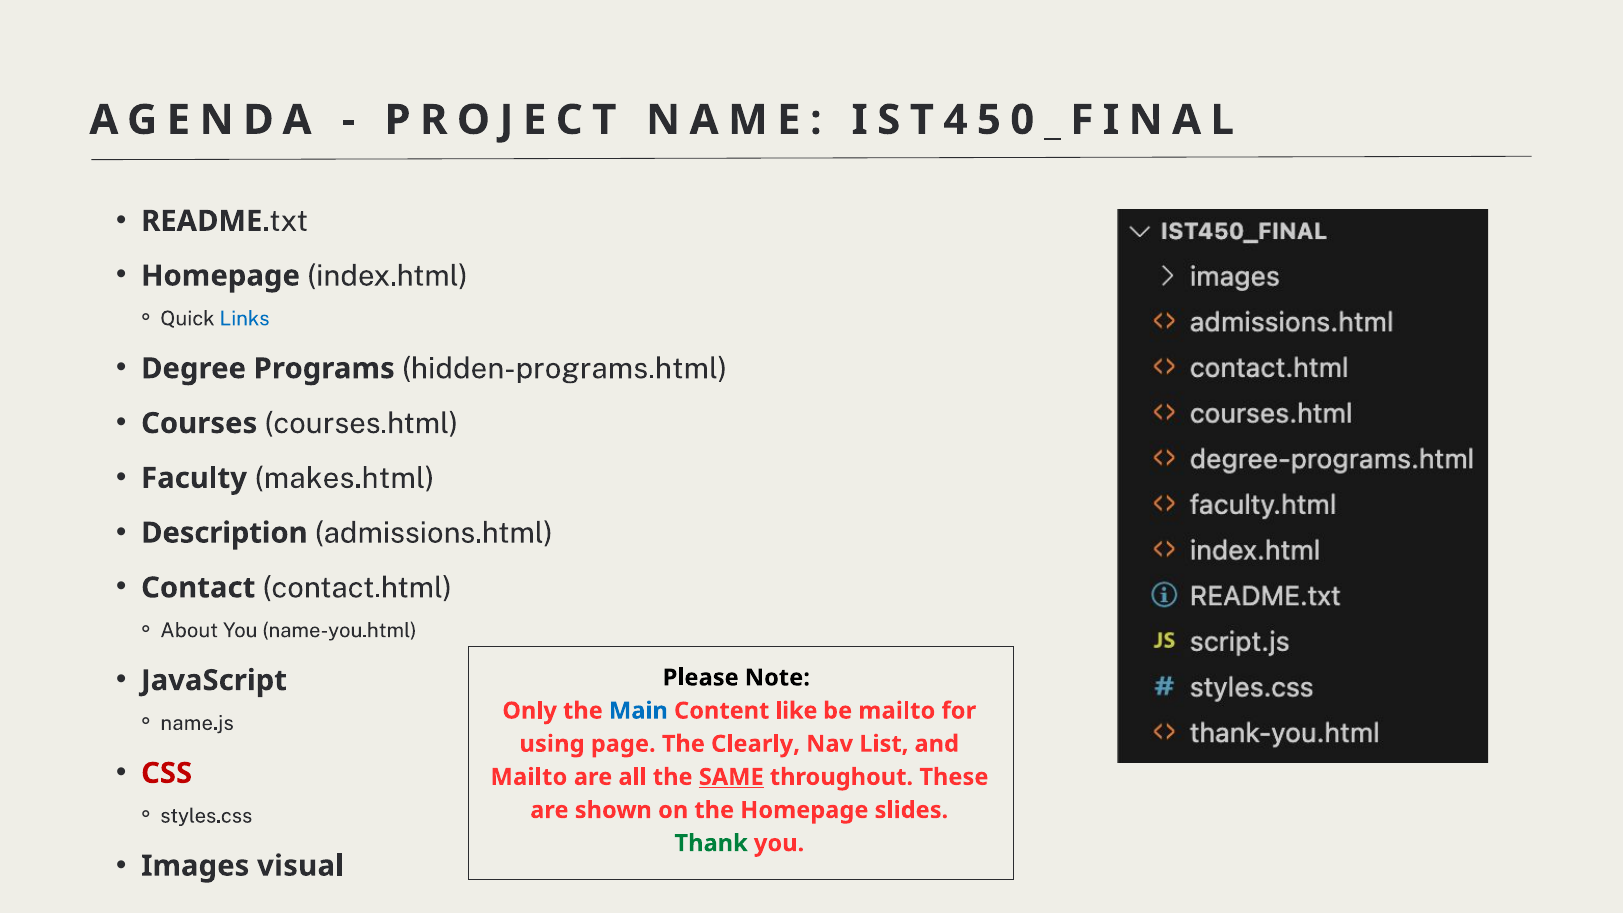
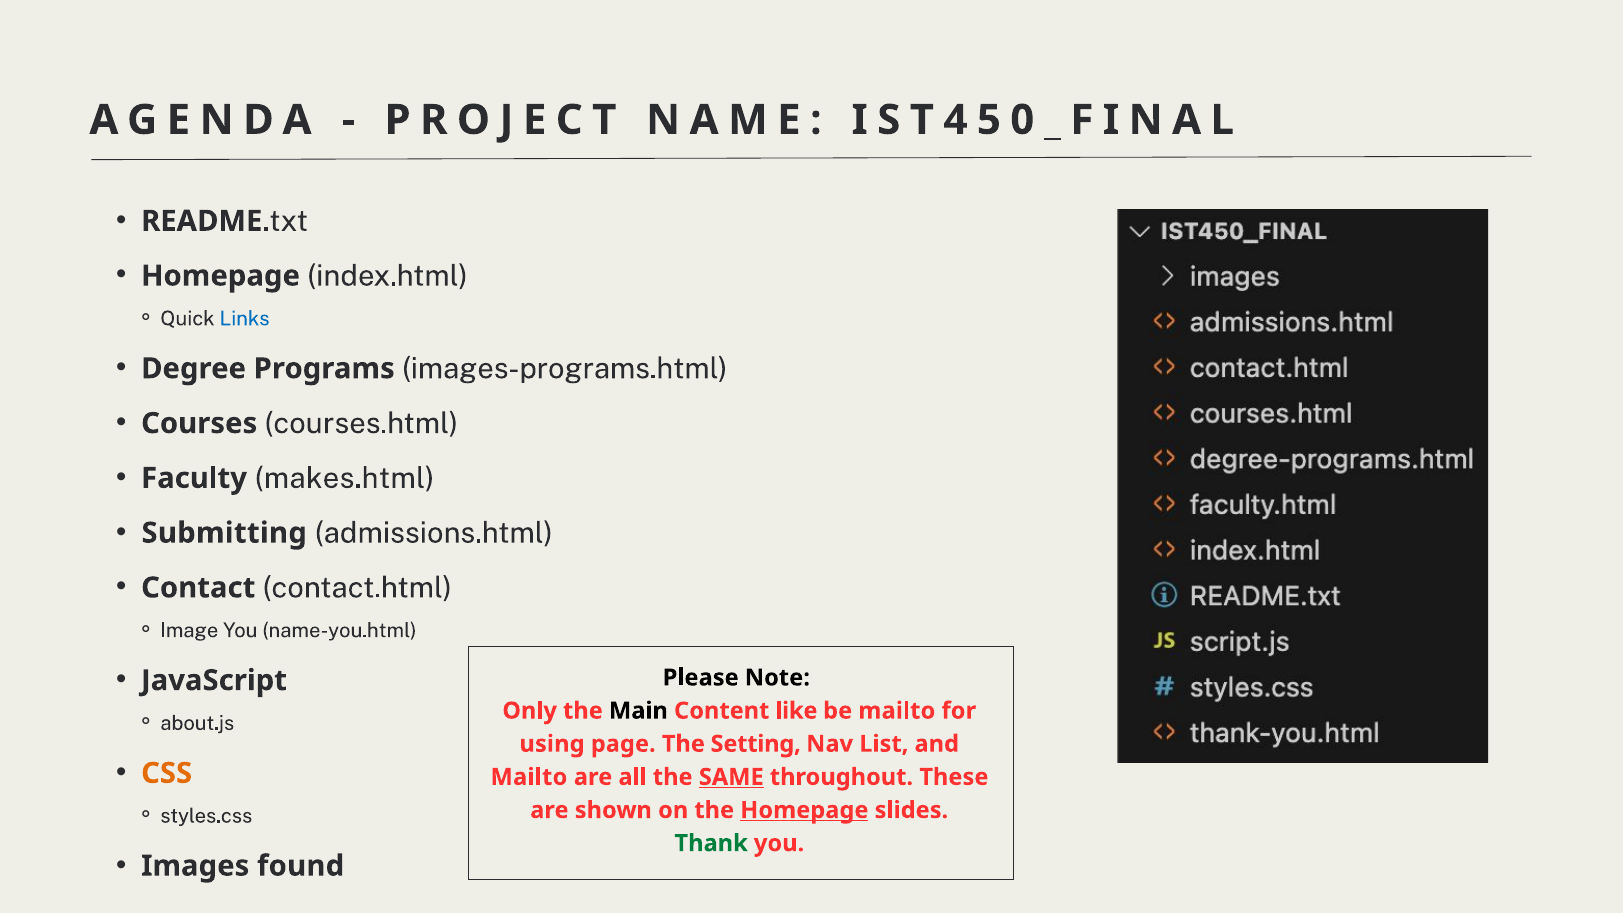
hidden-programs.html: hidden-programs.html -> images-programs.html (565, 369)
Description: Description -> Submitting (224, 533)
About: About -> Image (189, 630)
Main colour: blue -> black (638, 711)
name.js: name.js -> about.js (197, 723)
Clearly: Clearly -> Setting (756, 744)
CSS colour: red -> orange (167, 773)
Homepage underline: none -> present (804, 810)
visual: visual -> found (301, 866)
